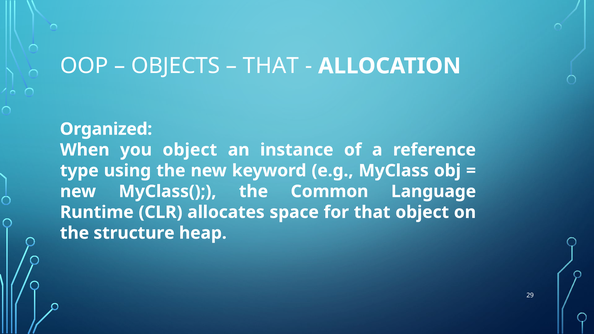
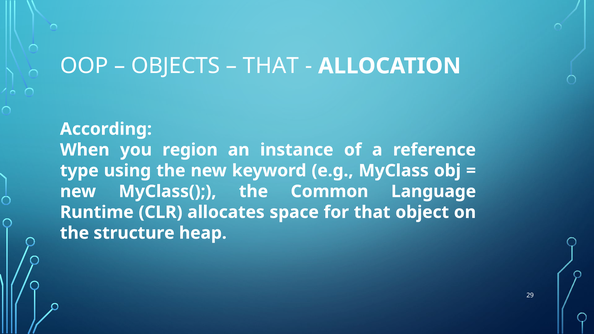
Organized: Organized -> According (106, 129)
you object: object -> region (190, 150)
